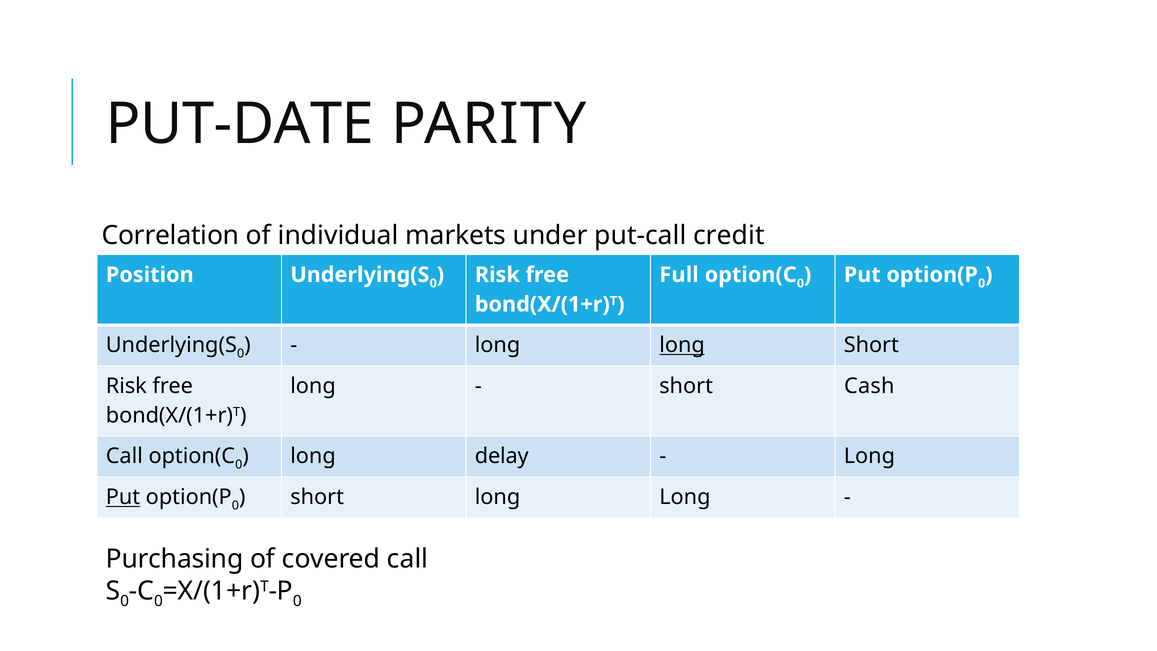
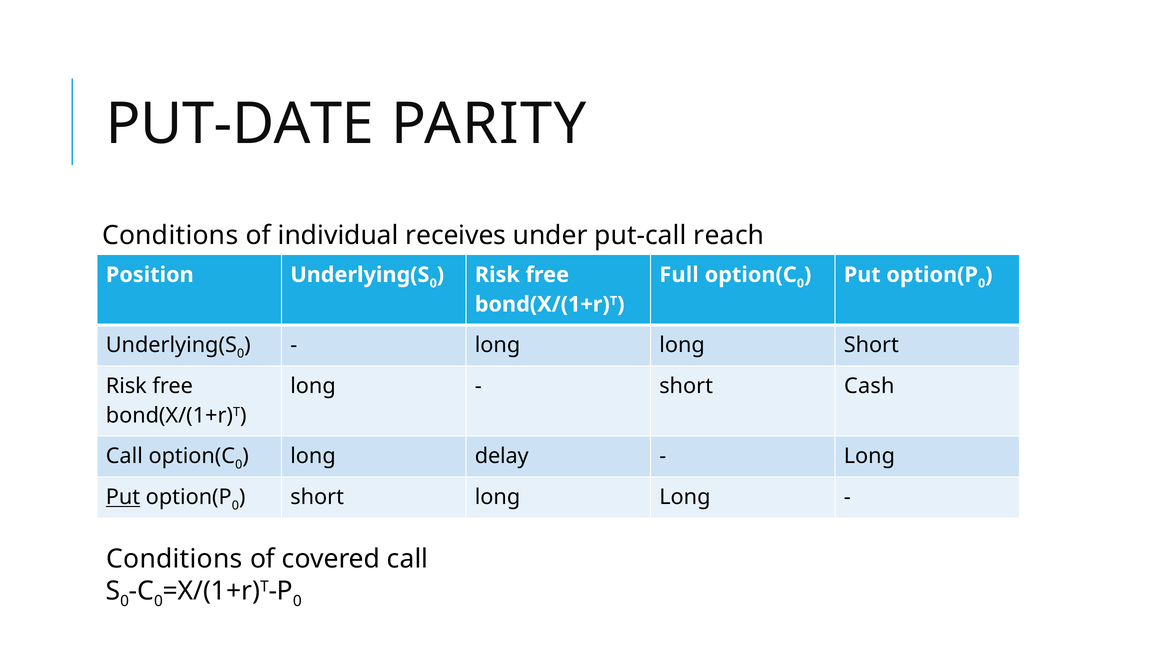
Correlation: Correlation -> Conditions (170, 235)
markets: markets -> receives (456, 235)
credit: credit -> reach (729, 235)
long underline: present -> none (682, 345)
Purchasing: Purchasing -> Conditions (174, 559)
